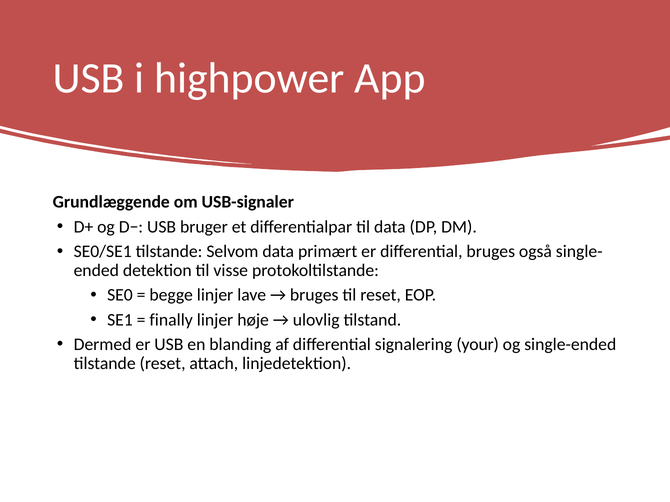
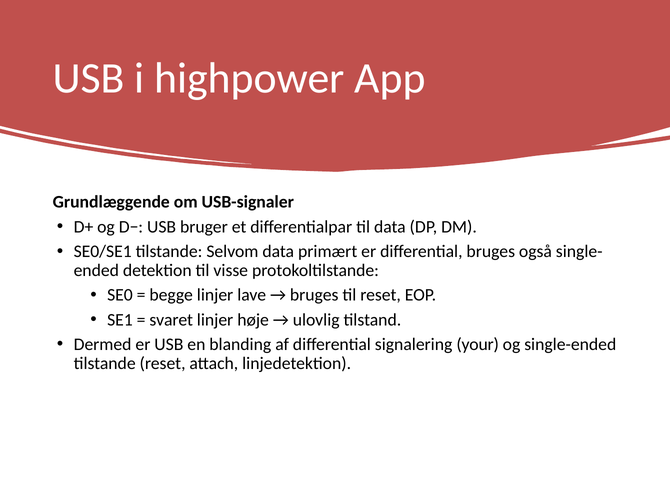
finally: finally -> svaret (171, 320)
